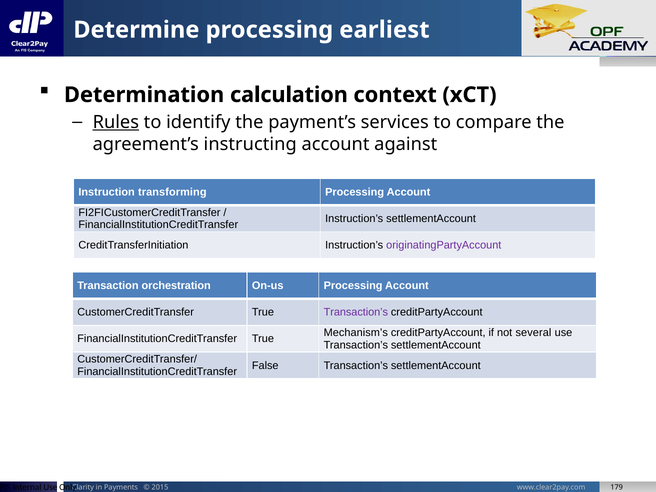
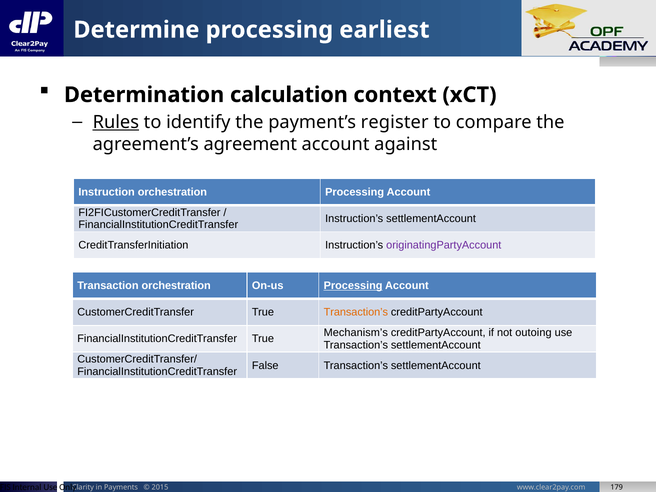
services: services -> register (395, 122)
instructing: instructing -> agreement (250, 144)
Instruction transforming: transforming -> orchestration (172, 192)
Processing underline: none -> present (353, 286)
Transaction’s colour: purple -> orange (356, 312)
several: several -> outoing (533, 333)
